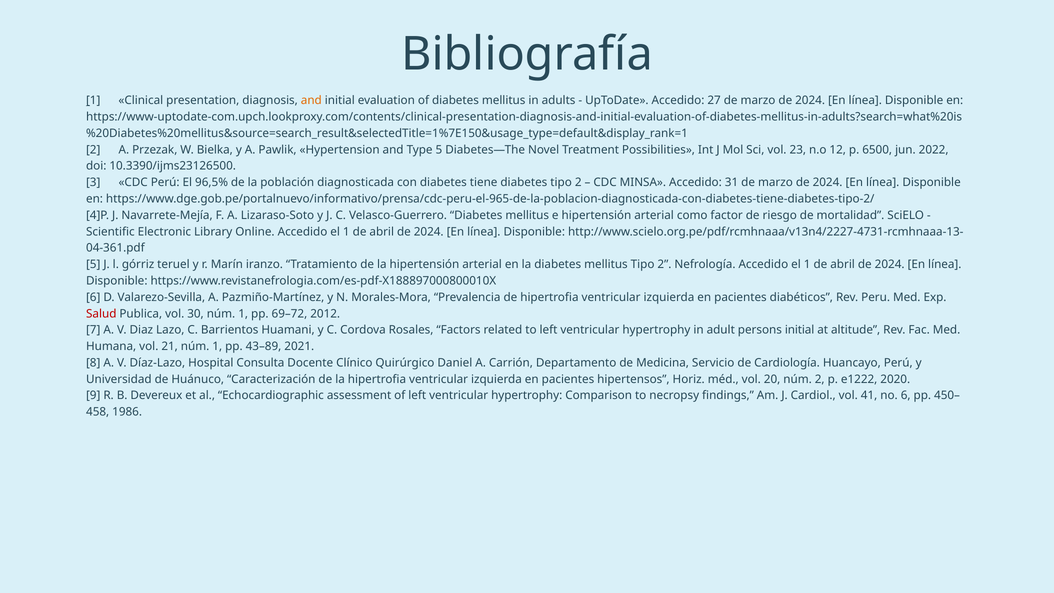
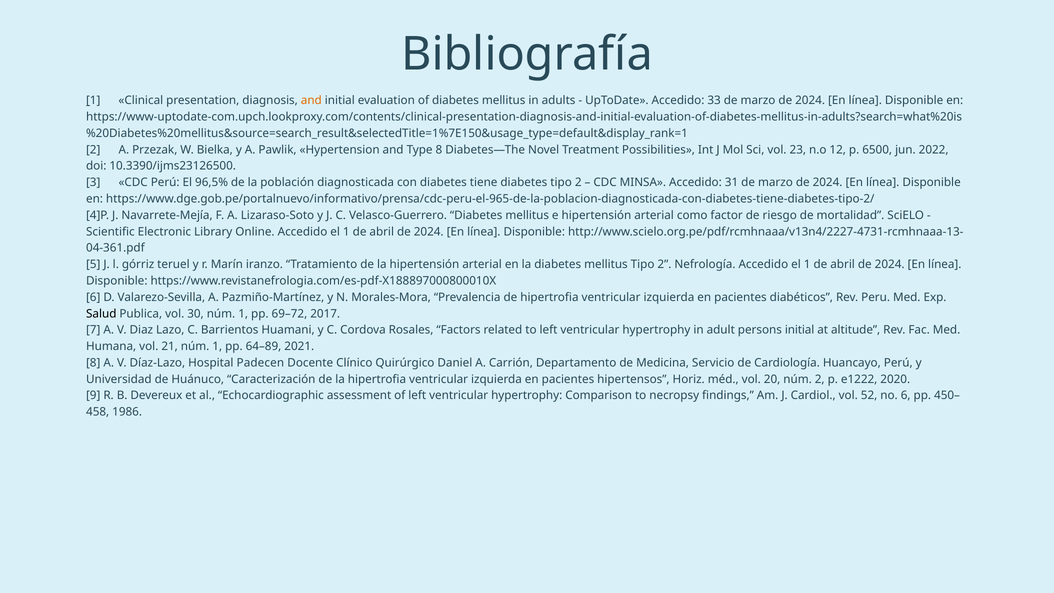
27: 27 -> 33 (714, 101)
Type 5: 5 -> 8 (439, 150)
Salud colour: red -> black (101, 314)
2012: 2012 -> 2017 (325, 314)
43–89: 43–89 -> 64–89 (264, 346)
Consulta: Consulta -> Padecen (260, 363)
41: 41 -> 52 (869, 396)
